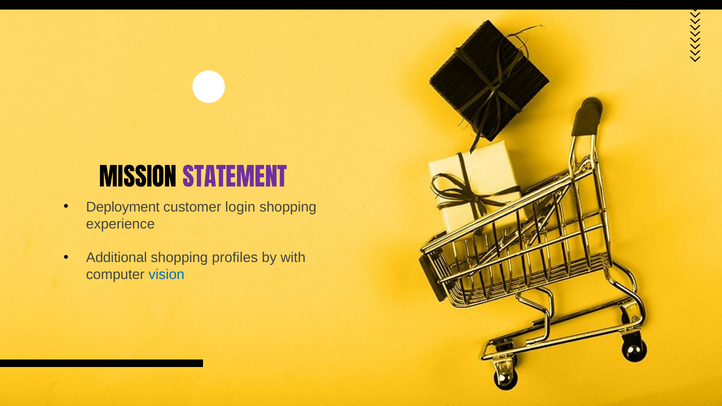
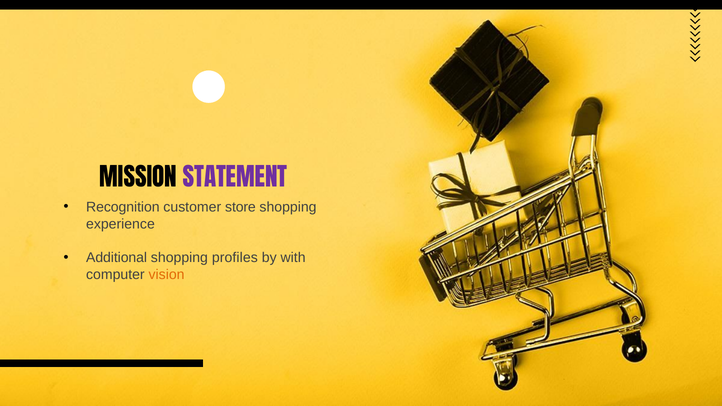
Deployment: Deployment -> Recognition (123, 207)
login: login -> store (240, 207)
vision colour: blue -> orange (167, 275)
